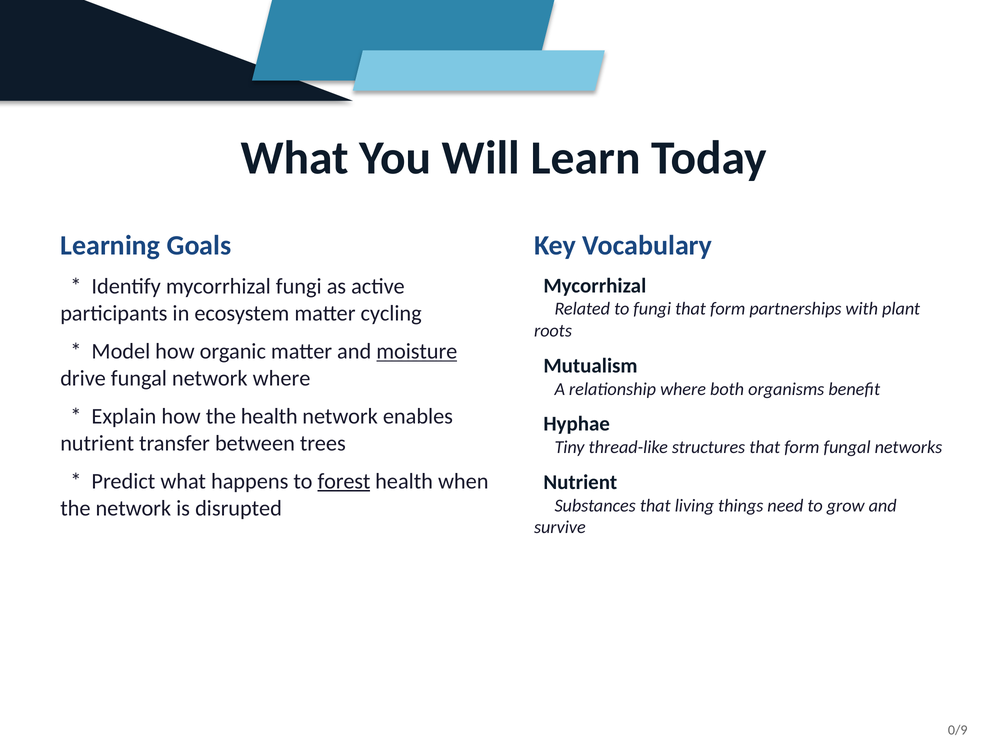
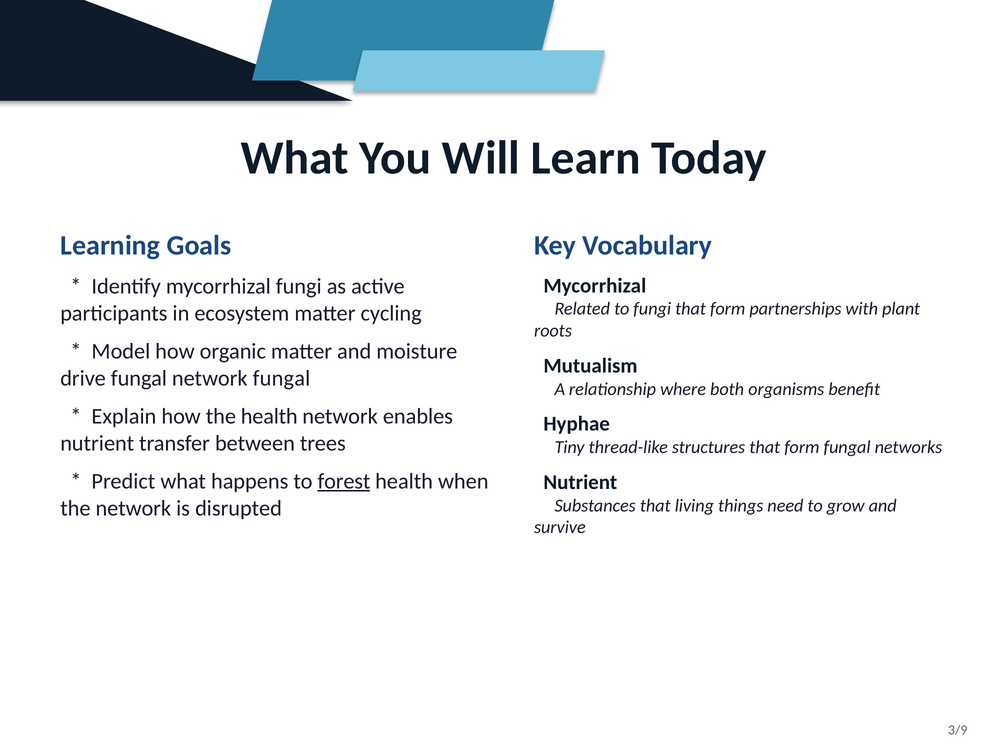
moisture underline: present -> none (417, 351)
network where: where -> fungal (281, 378)
0/9: 0/9 -> 3/9 (958, 730)
